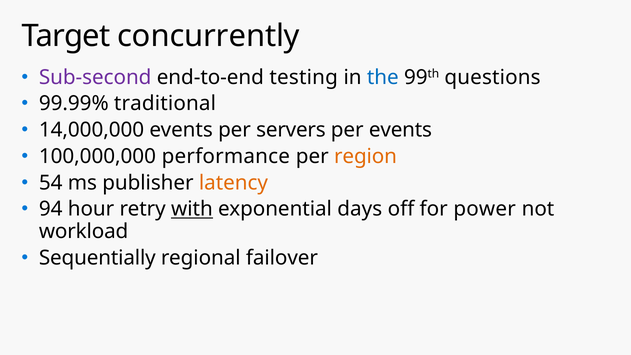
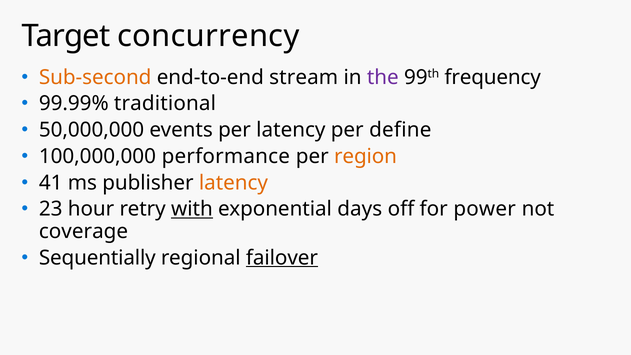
concurrently: concurrently -> concurrency (208, 36)
Sub-second colour: purple -> orange (95, 77)
testing: testing -> stream (304, 77)
the colour: blue -> purple (383, 77)
questions: questions -> frequency (493, 77)
14,000,000: 14,000,000 -> 50,000,000 (92, 130)
per servers: servers -> latency (291, 130)
per events: events -> define (400, 130)
54: 54 -> 41 (51, 183)
94: 94 -> 23 (51, 209)
workload: workload -> coverage (84, 231)
failover underline: none -> present (282, 258)
